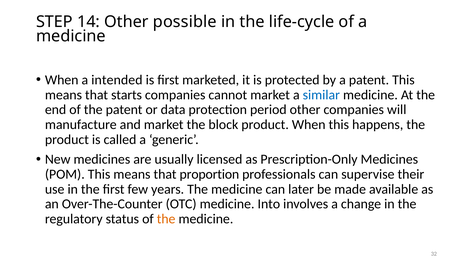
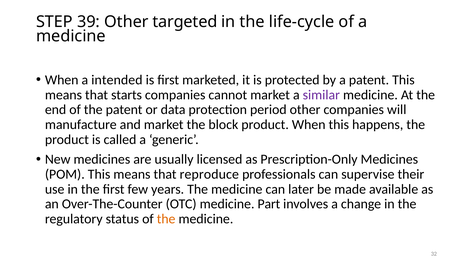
14: 14 -> 39 (89, 22)
possible: possible -> targeted (185, 22)
similar colour: blue -> purple (321, 95)
proportion: proportion -> reproduce (209, 174)
Into: Into -> Part (269, 204)
